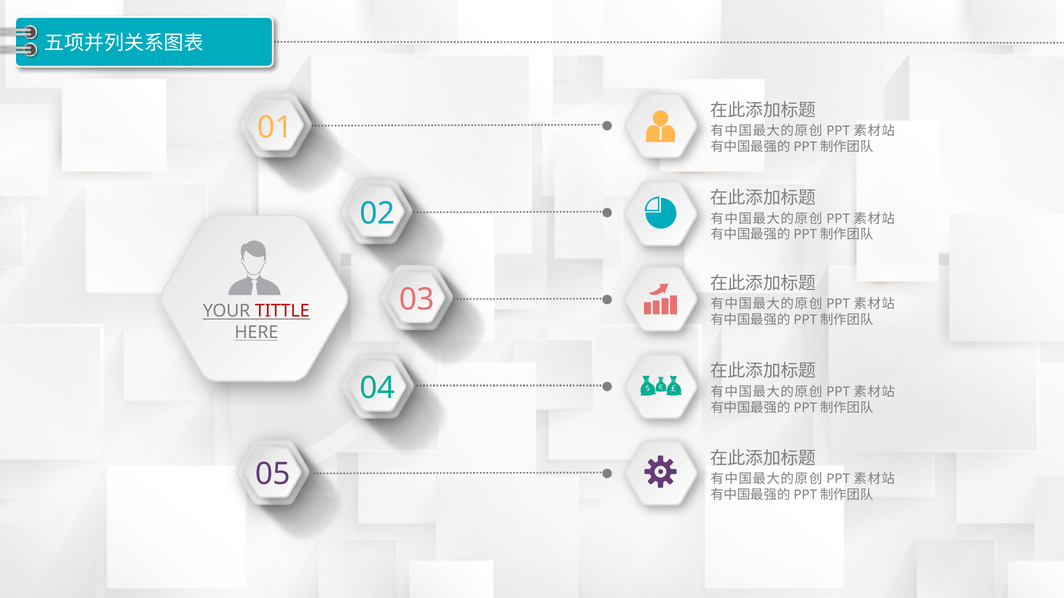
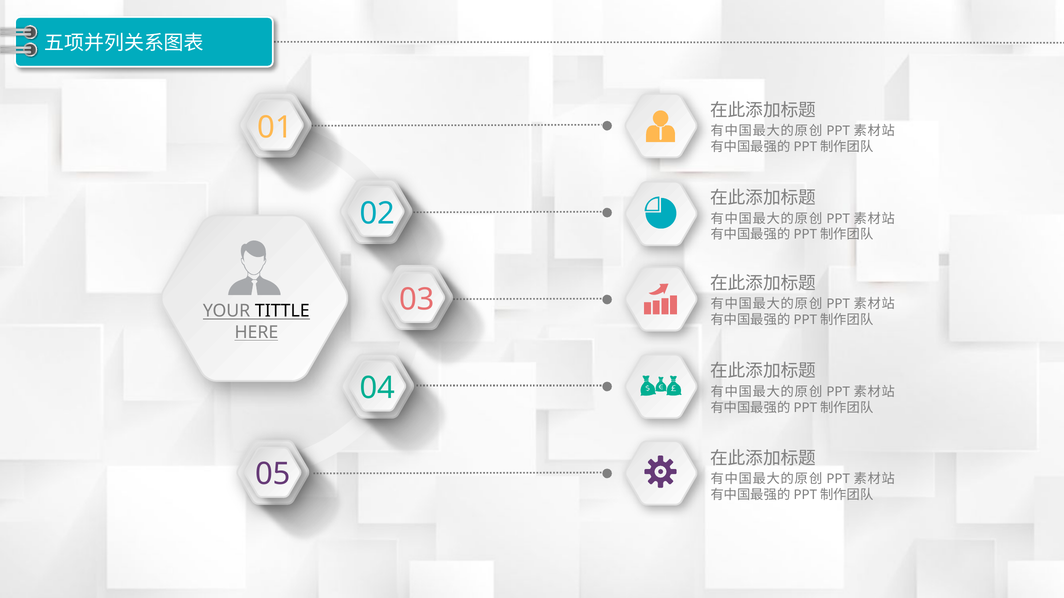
TITTLE colour: red -> black (282, 311)
